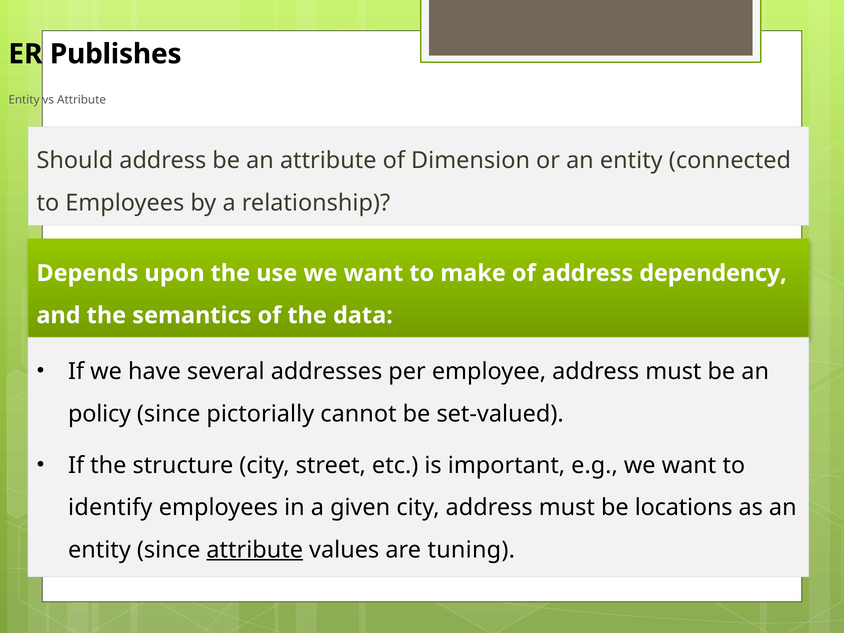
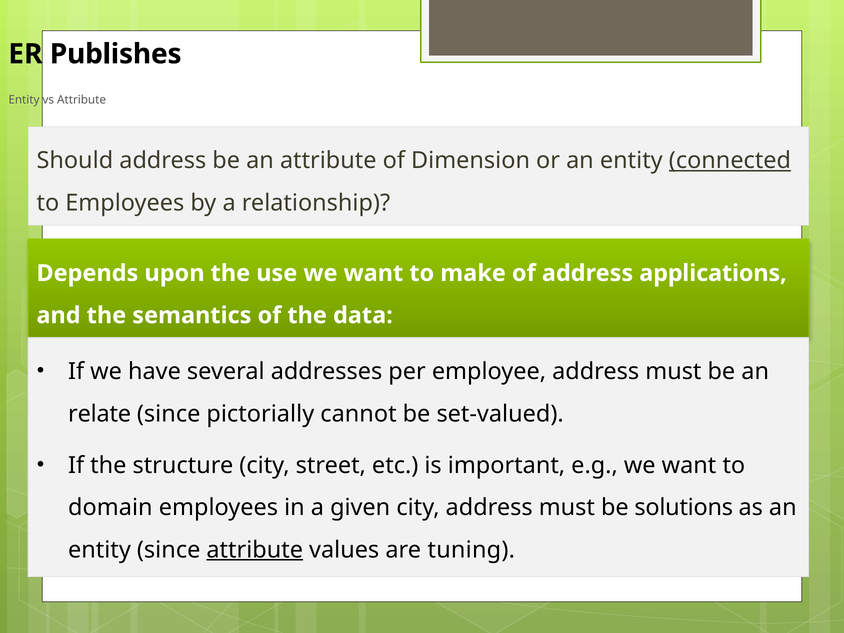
connected underline: none -> present (730, 161)
dependency: dependency -> applications (713, 273)
policy: policy -> relate (100, 414)
identify: identify -> domain (110, 508)
locations: locations -> solutions (684, 508)
